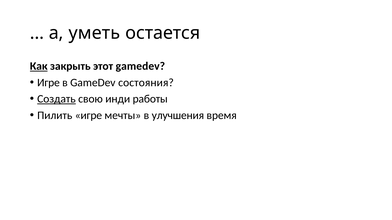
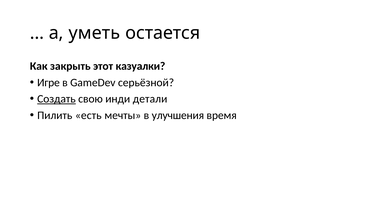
Как underline: present -> none (39, 66)
этот gamedev: gamedev -> казуалки (140, 66)
состояния: состояния -> серьёзной (146, 83)
работы: работы -> детали (150, 99)
Пилить игре: игре -> есть (88, 116)
